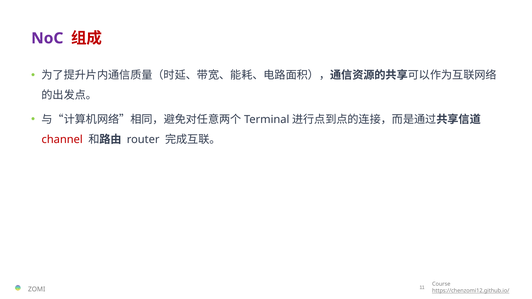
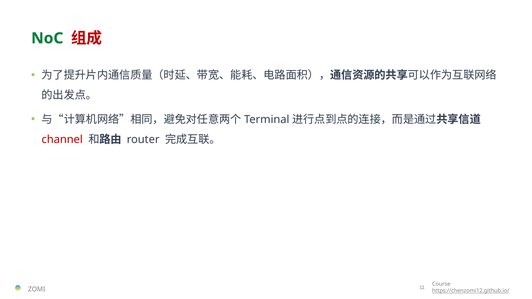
NoC colour: purple -> green (47, 38)
